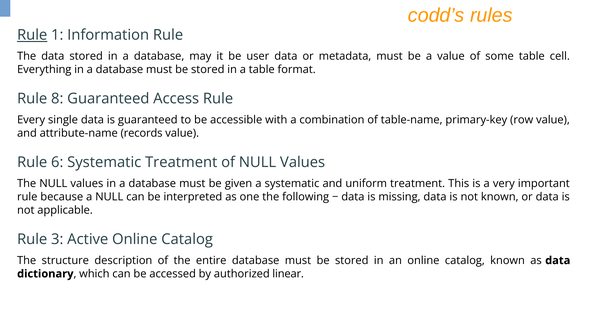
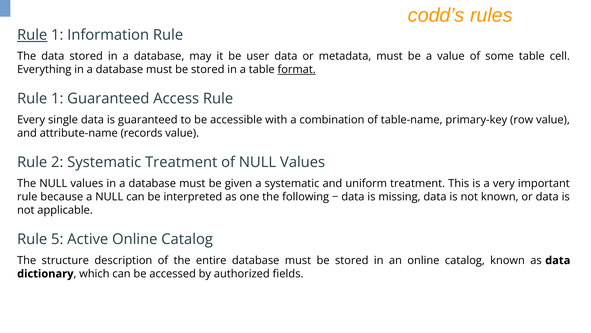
format underline: none -> present (297, 69)
8: 8 -> 1 (57, 99)
6: 6 -> 2 (57, 162)
3: 3 -> 5 (57, 239)
linear: linear -> fields (288, 273)
